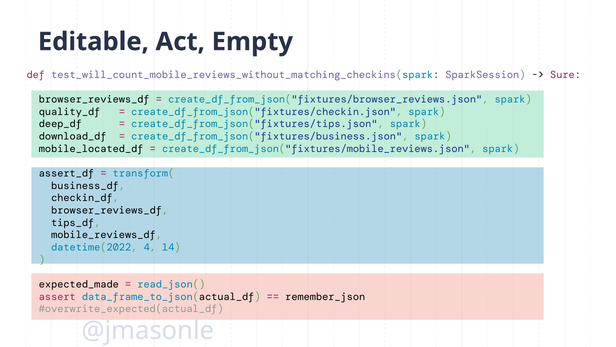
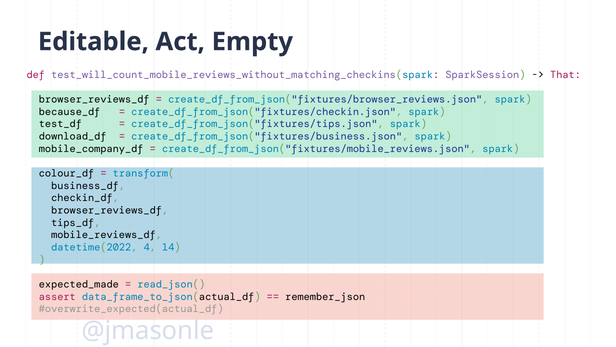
Sure: Sure -> That (565, 75)
quality_df: quality_df -> because_df (70, 111)
deep_df: deep_df -> test_df (60, 124)
mobile_located_df: mobile_located_df -> mobile_company_df (91, 148)
assert_df: assert_df -> colour_df (67, 173)
